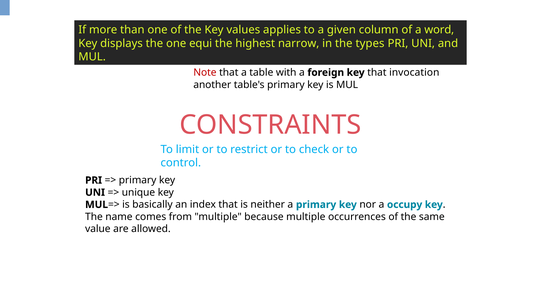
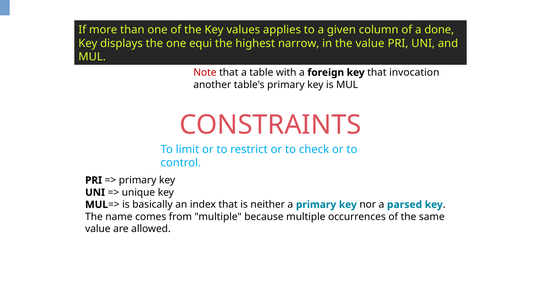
word: word -> done (439, 30)
the types: types -> value (370, 43)
occupy: occupy -> parsed (405, 205)
